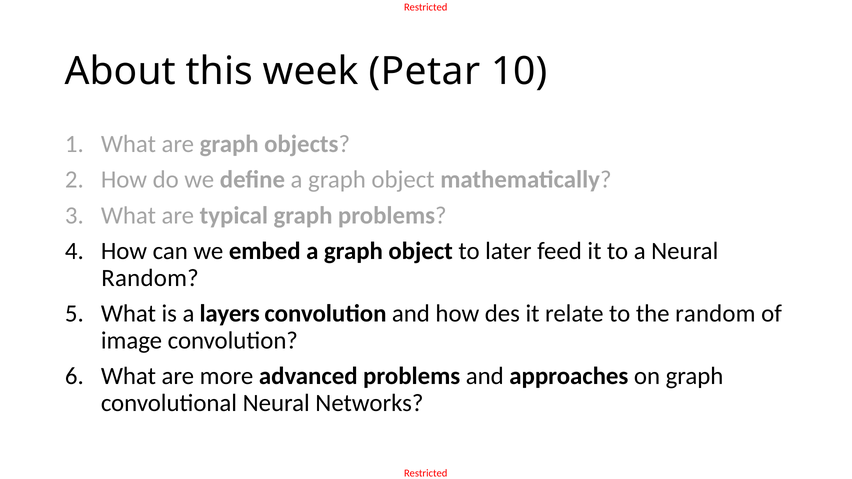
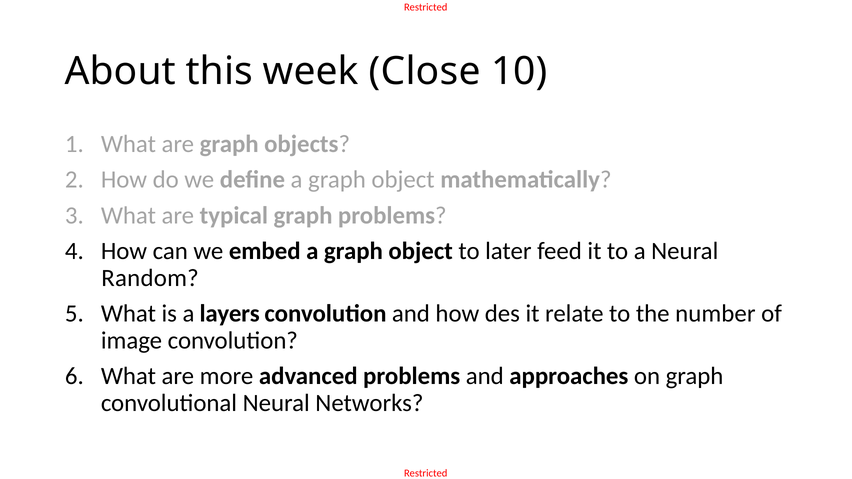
Petar: Petar -> Close (425, 72)
the random: random -> number (715, 314)
